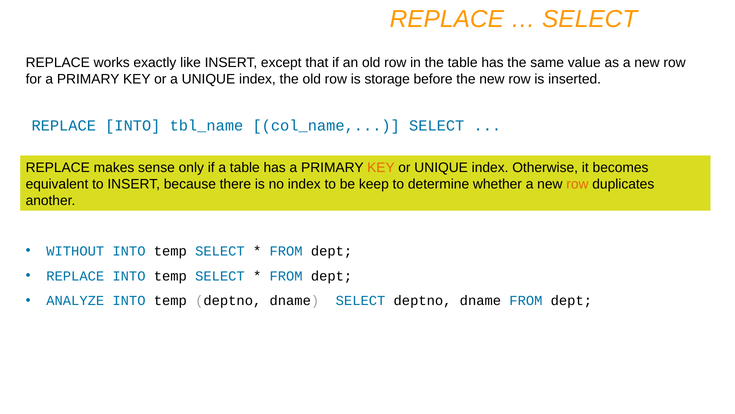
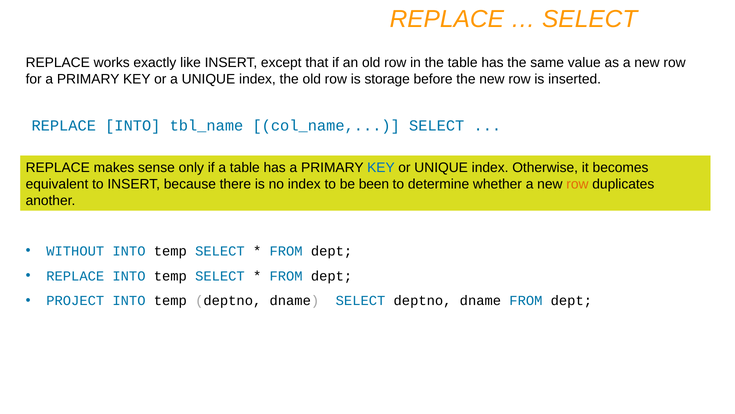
KEY colour: orange -> blue (381, 167)
keep: keep -> been (374, 184)
ANALYZE: ANALYZE -> PROJECT (75, 300)
